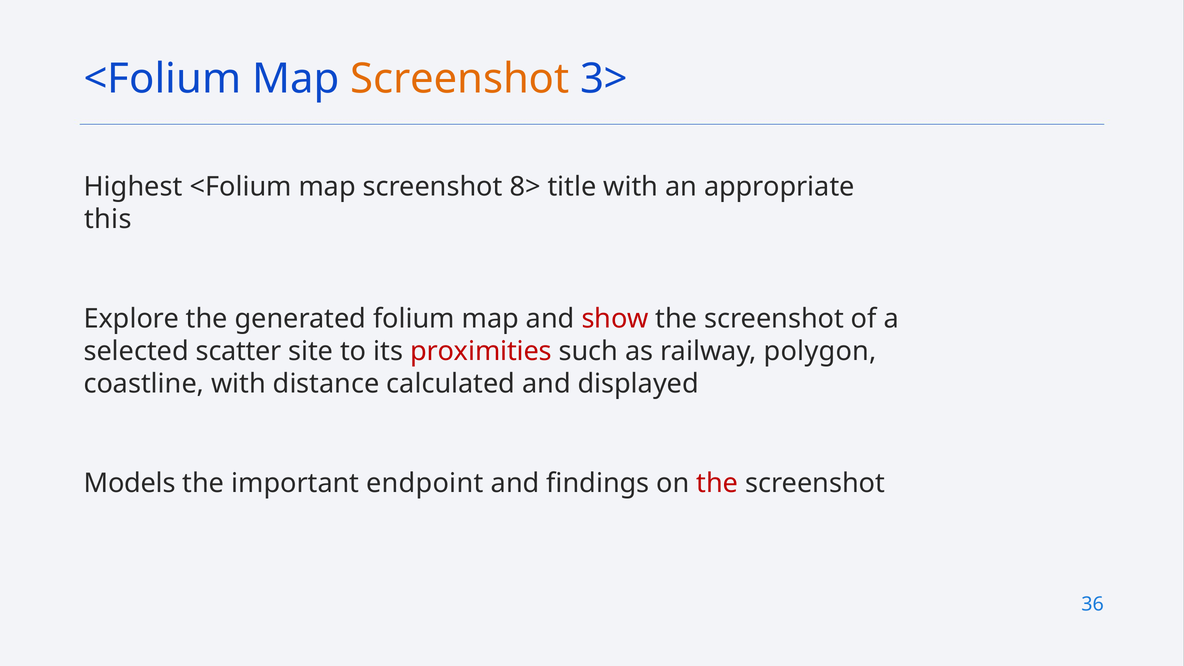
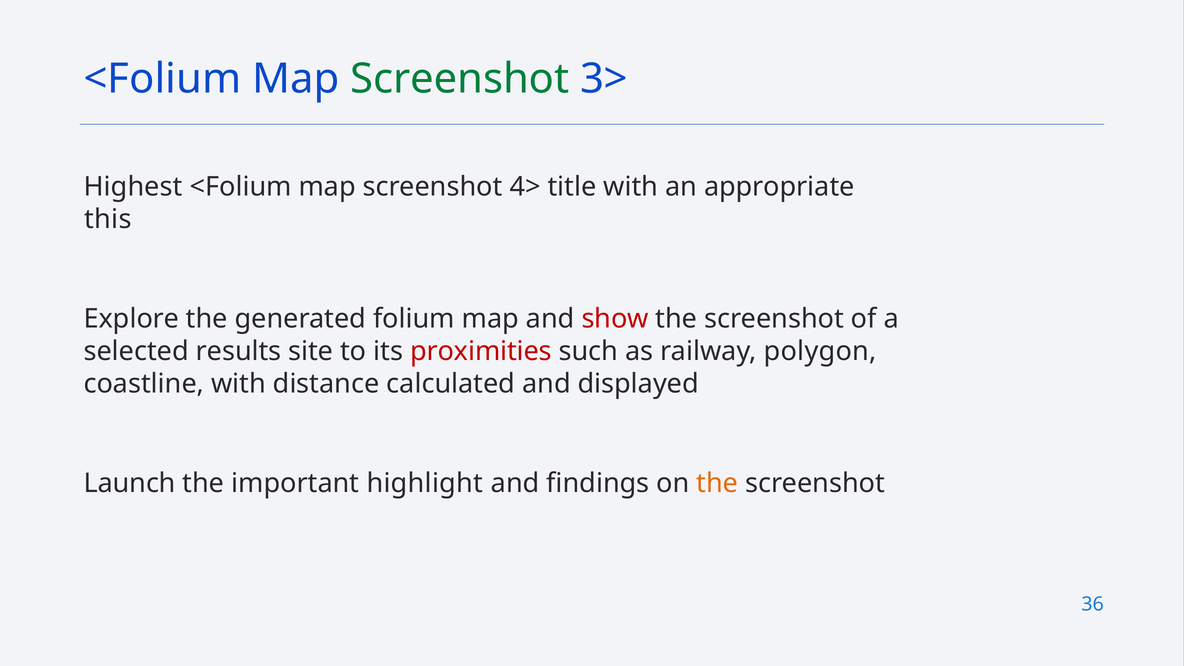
Screenshot colour: orange -> green (460, 79)
8>: 8> -> 4> (525, 187)
scatter: scatter -> results (239, 351)
Models: Models -> Launch (130, 483)
endpoint: endpoint -> highlight (425, 483)
the colour: red -> orange (717, 483)
